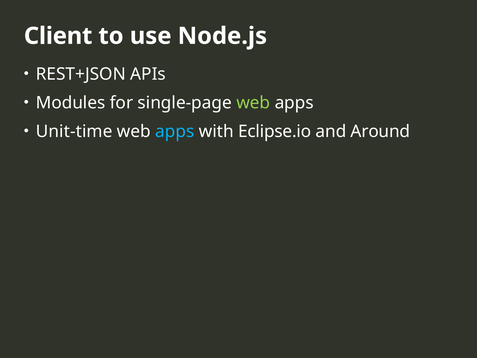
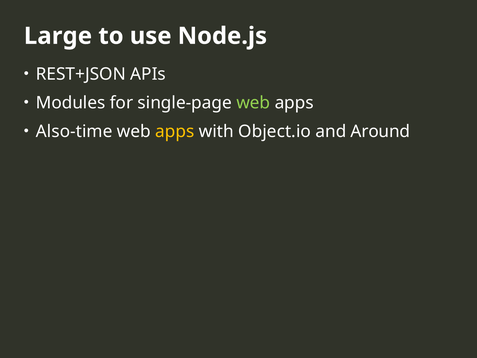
Client: Client -> Large (58, 36)
Unit-time: Unit-time -> Also-time (74, 131)
apps colour: light blue -> yellow (175, 131)
Eclipse.io: Eclipse.io -> Object.io (275, 131)
